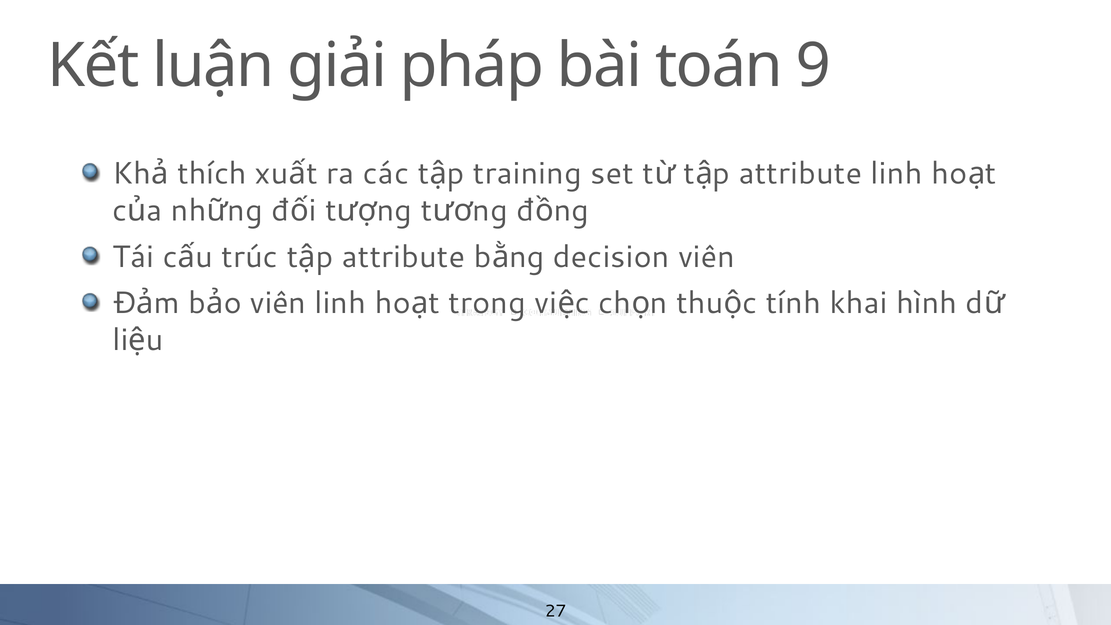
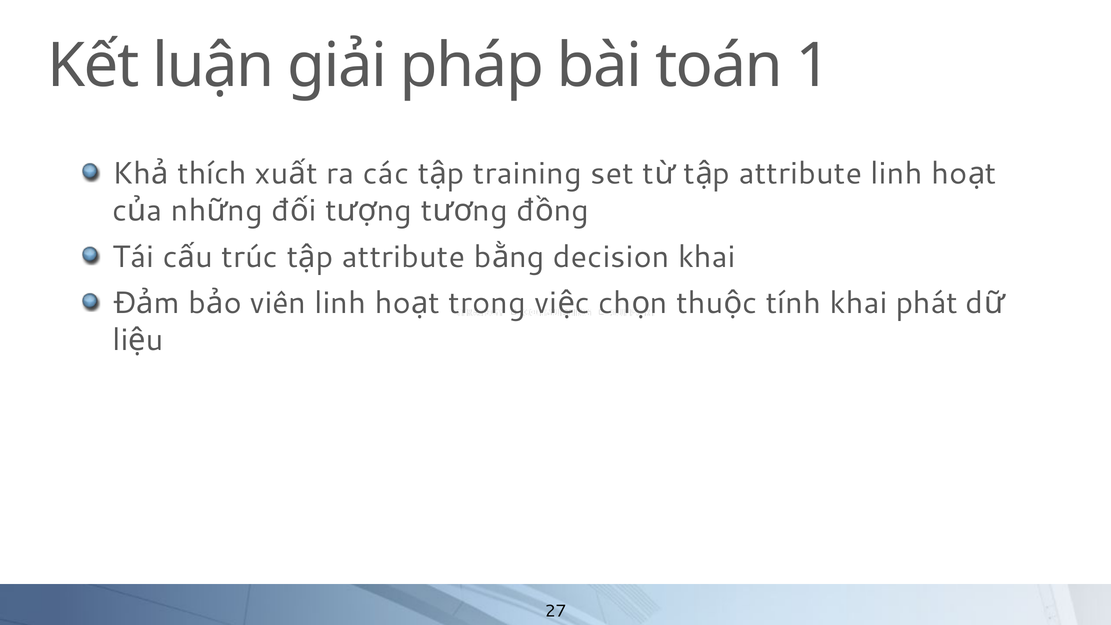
9: 9 -> 1 (813, 66)
decision viên: viên -> khai (707, 257)
hình: hình -> phát (927, 303)
